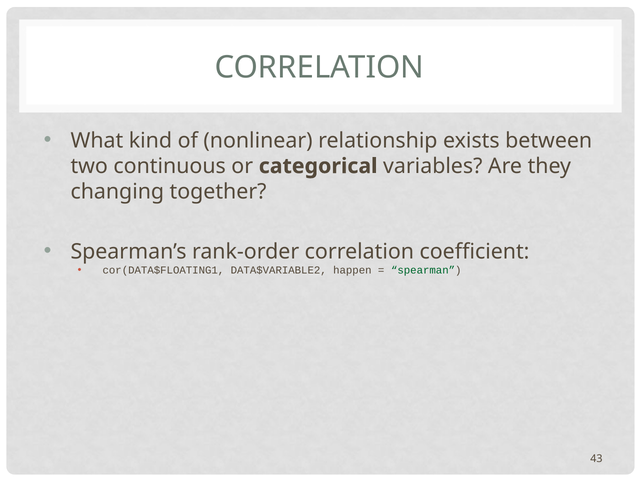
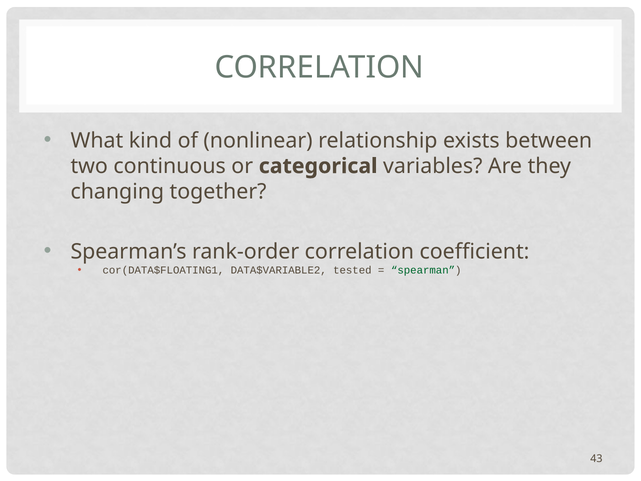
happen: happen -> tested (352, 270)
